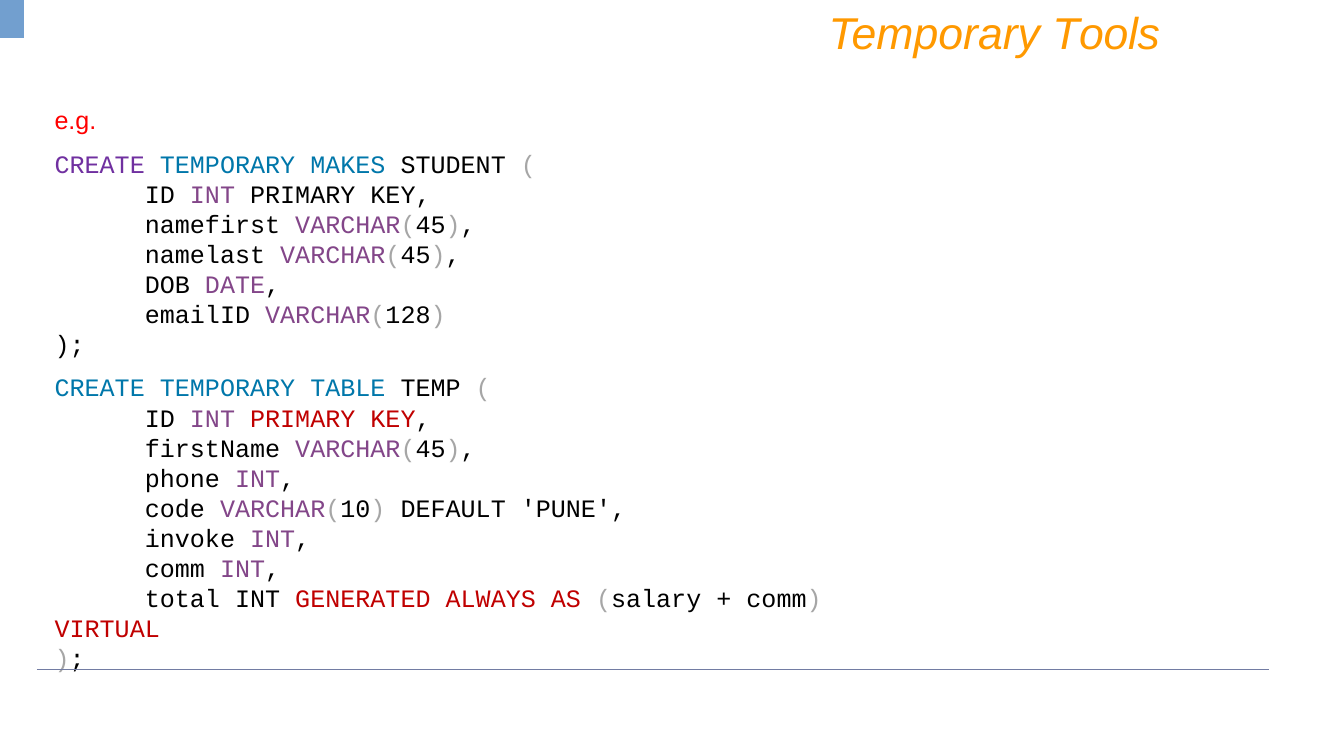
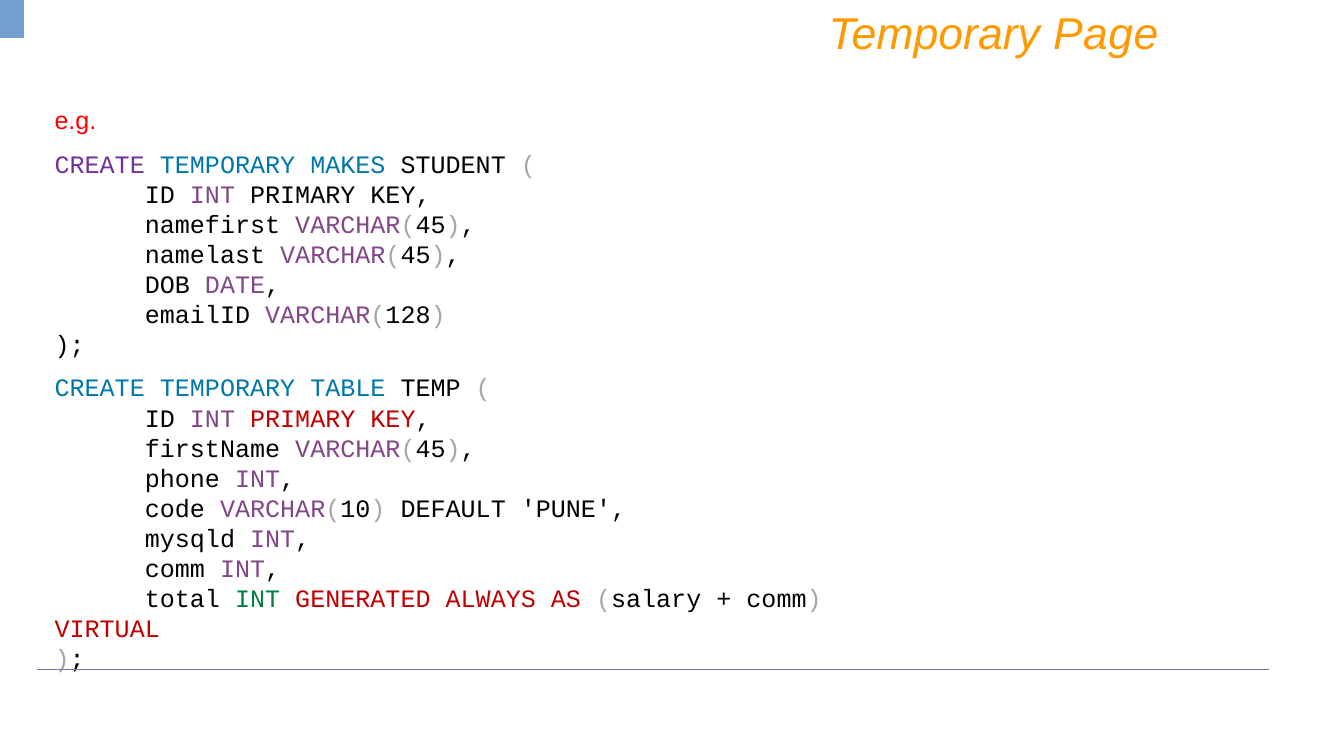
Tools: Tools -> Page (1106, 35)
invoke: invoke -> mysqld (190, 539)
INT colour: black -> green (258, 599)
